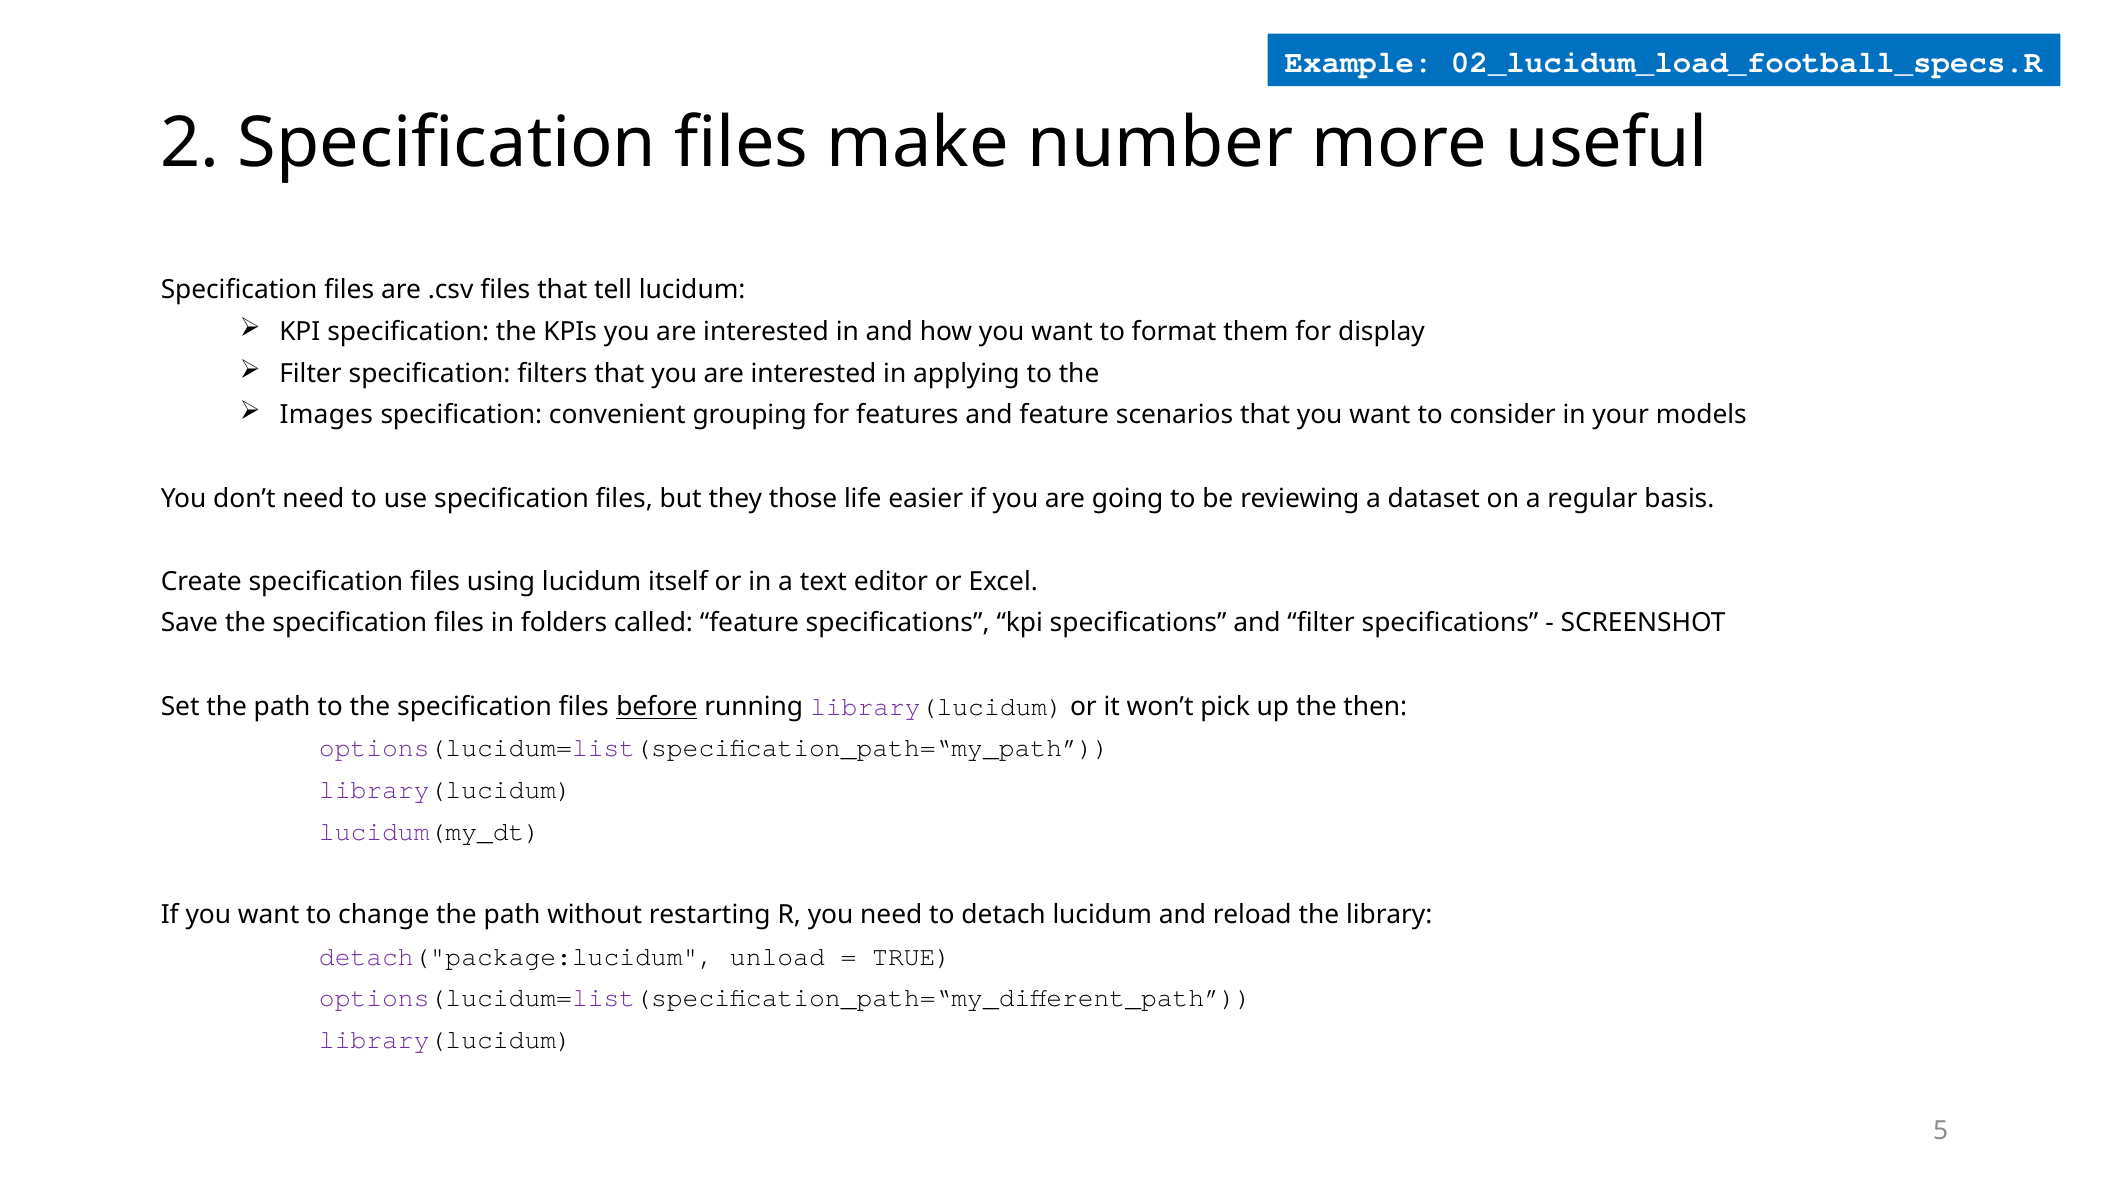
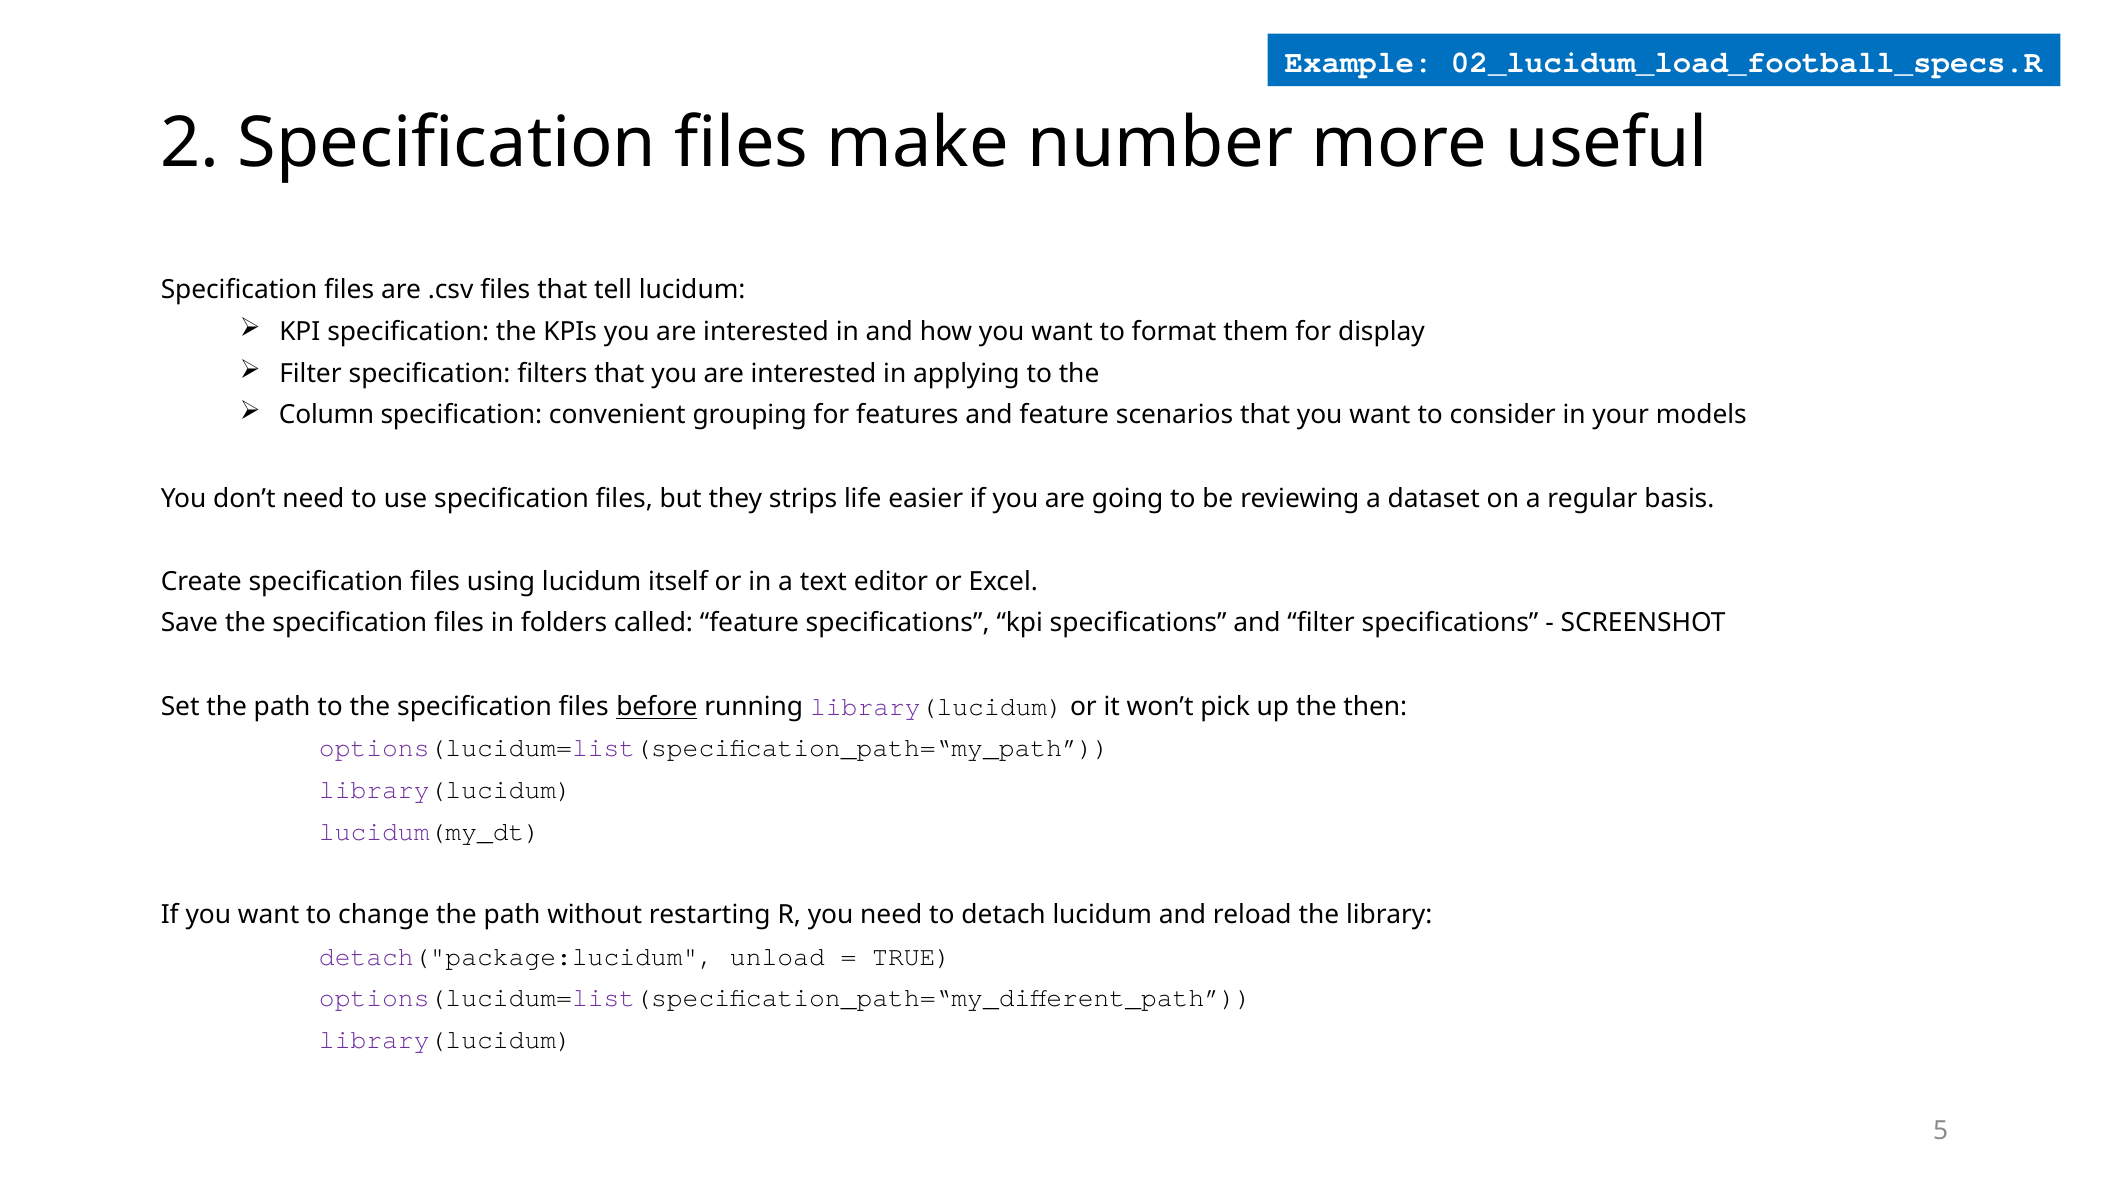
Images: Images -> Column (327, 415)
those: those -> strips (803, 498)
